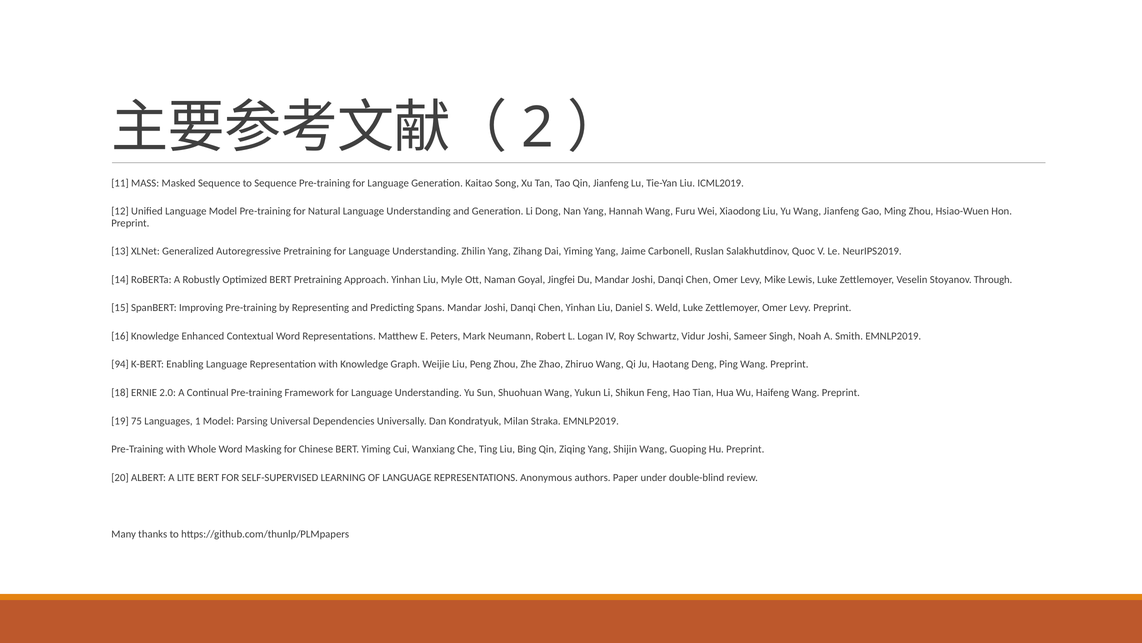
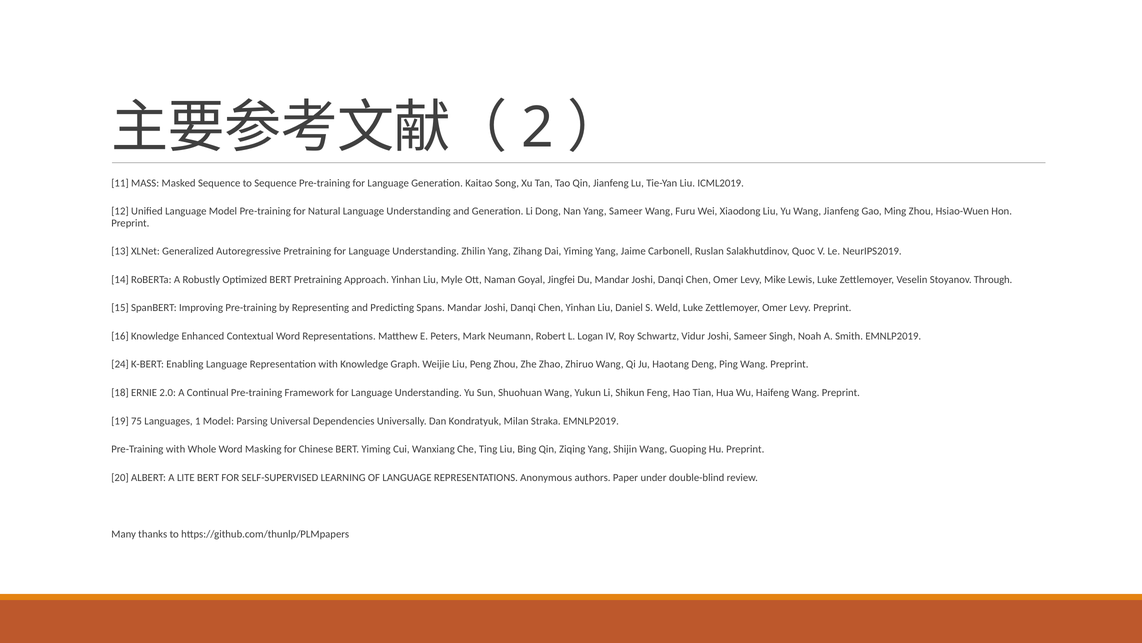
Yang Hannah: Hannah -> Sameer (626, 211)
94: 94 -> 24 (120, 364)
